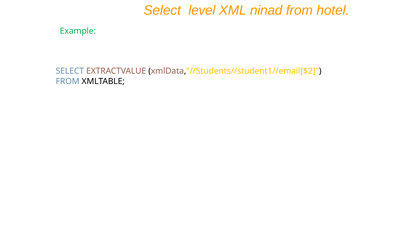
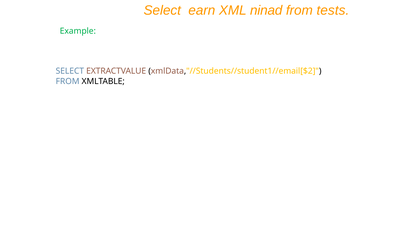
level: level -> earn (202, 10)
hotel: hotel -> tests (333, 10)
